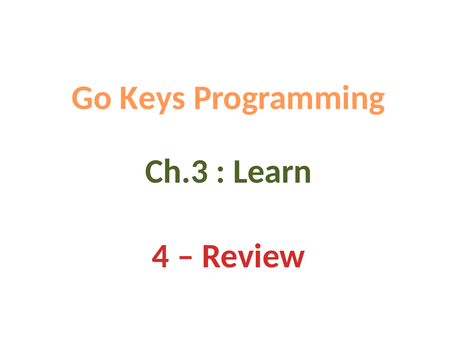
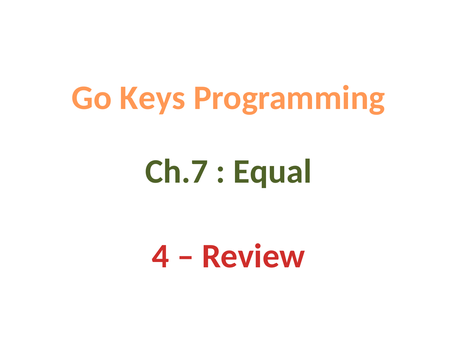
Ch.3: Ch.3 -> Ch.7 (177, 171)
Learn: Learn -> Equal (272, 171)
